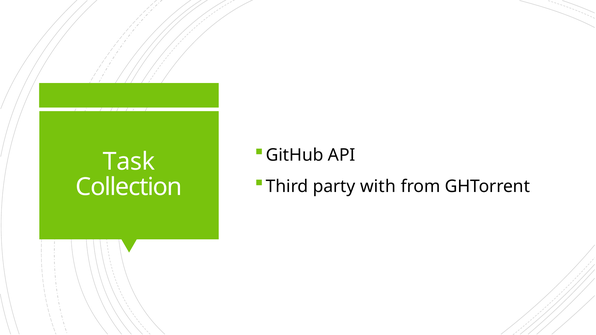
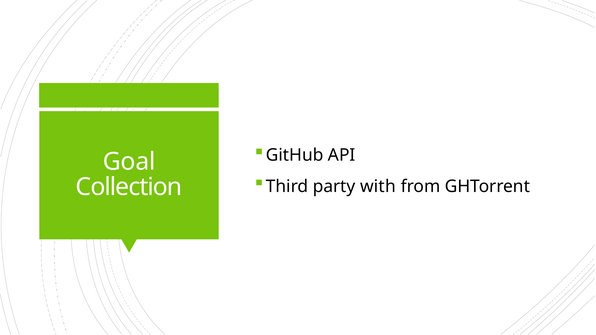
Task: Task -> Goal (129, 162)
